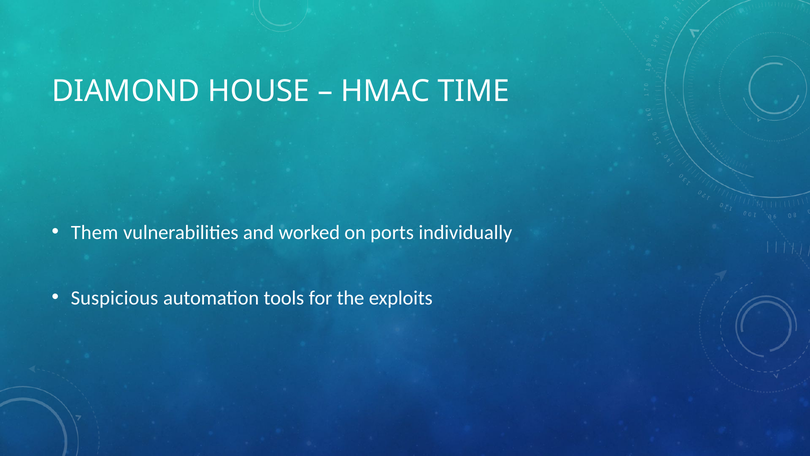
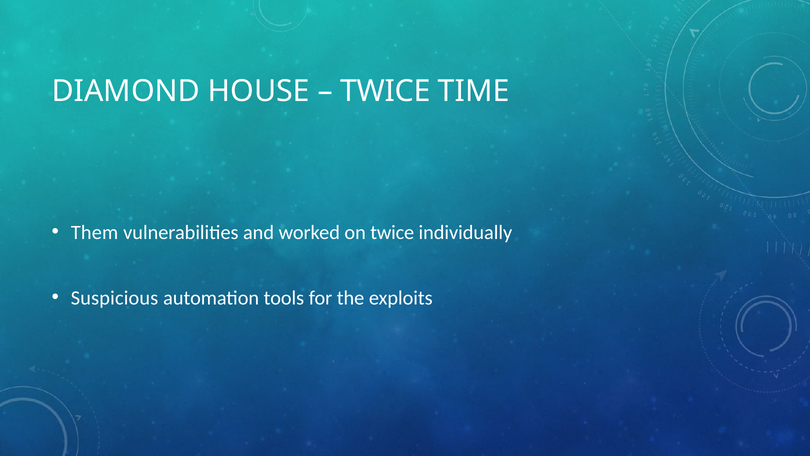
HMAC: HMAC -> TWICE (386, 91)
on ports: ports -> twice (392, 232)
